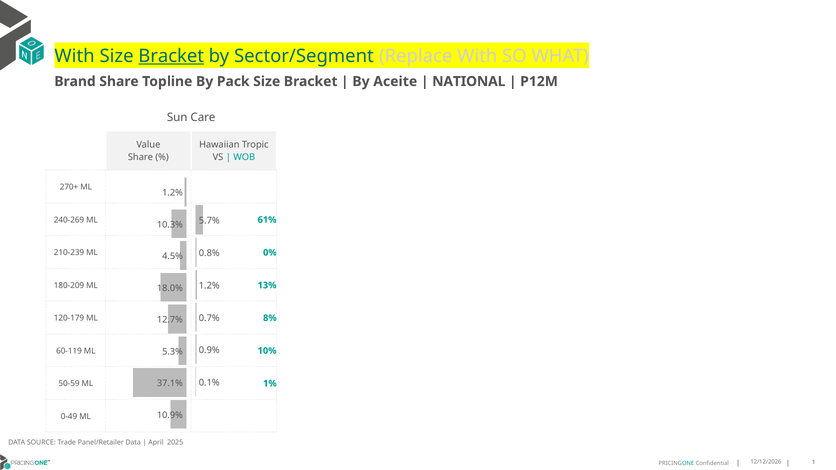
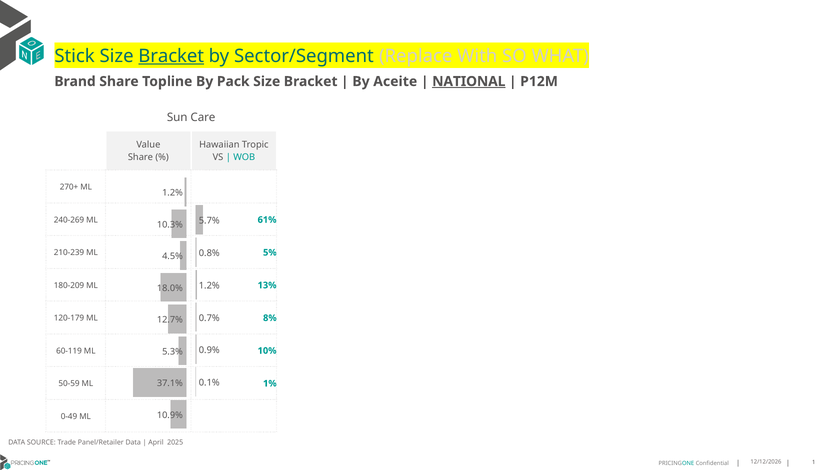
With: With -> Stick (75, 56)
NATIONAL underline: none -> present (469, 82)
0%: 0% -> 5% (270, 253)
